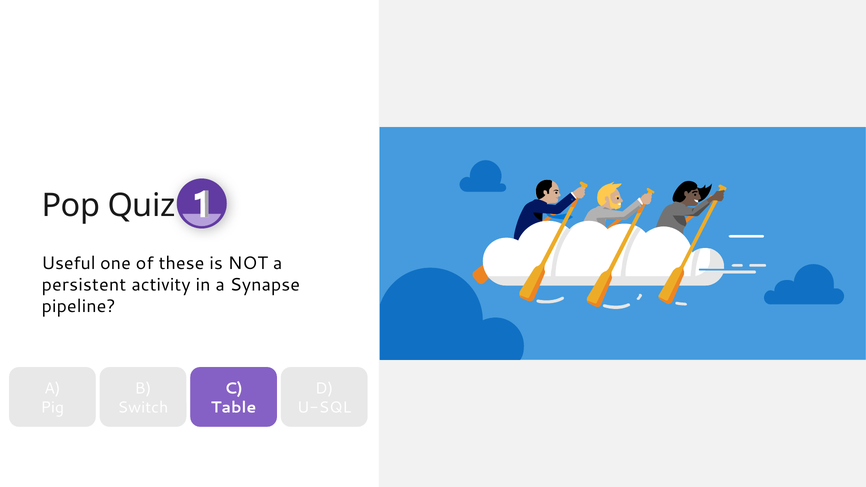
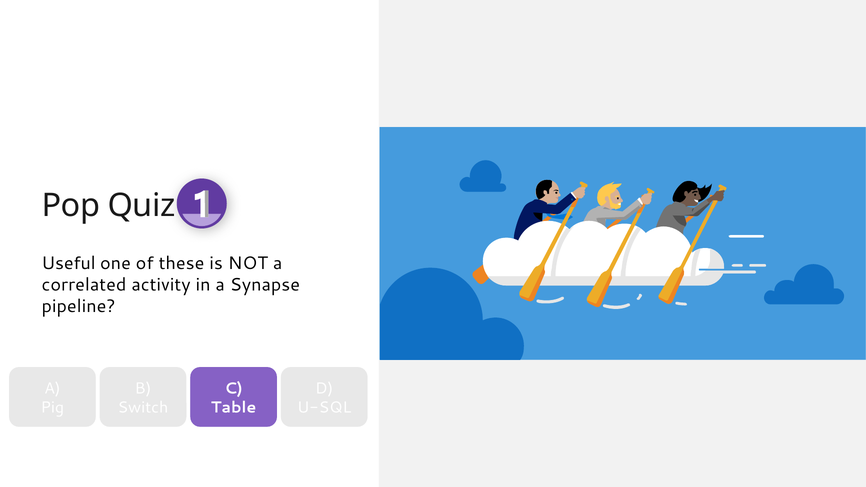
persistent: persistent -> correlated (84, 285)
